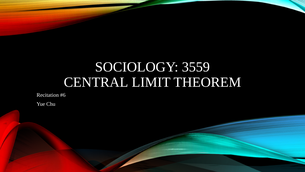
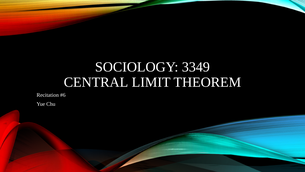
3559: 3559 -> 3349 (196, 67)
